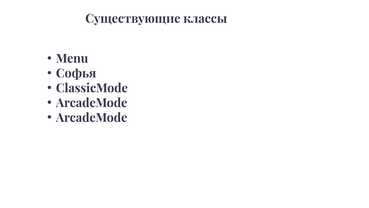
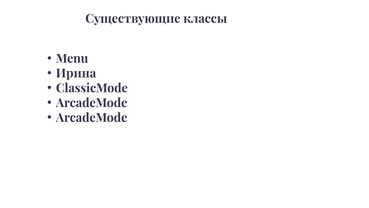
Софья: Софья -> Ирина (76, 73)
